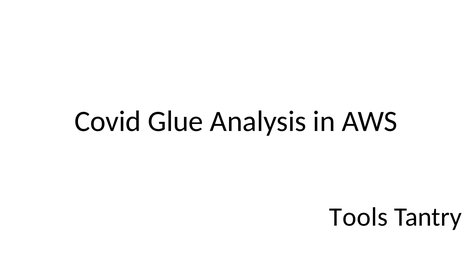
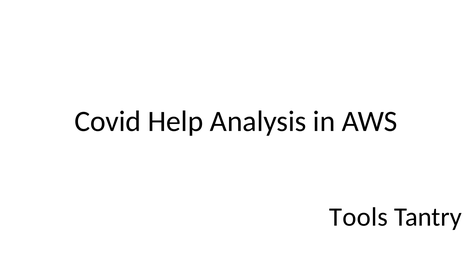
Glue: Glue -> Help (175, 121)
